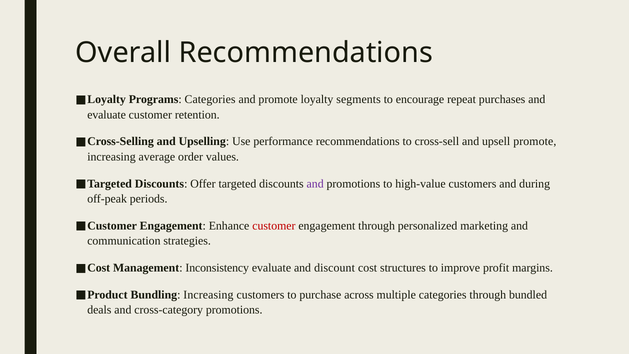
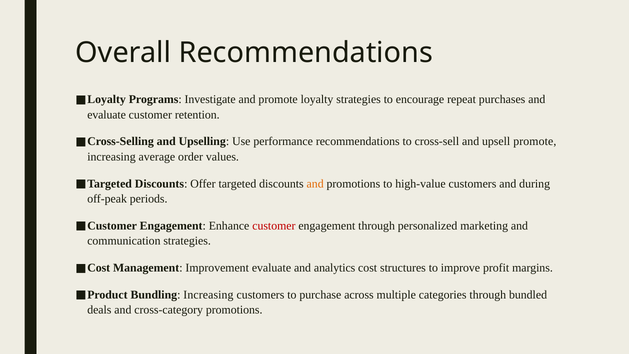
Programs Categories: Categories -> Investigate (210, 99)
loyalty segments: segments -> strategies (359, 99)
and colour: purple -> orange (315, 184)
Inconsistency: Inconsistency -> Improvement (217, 268)
discount: discount -> analytics (335, 268)
